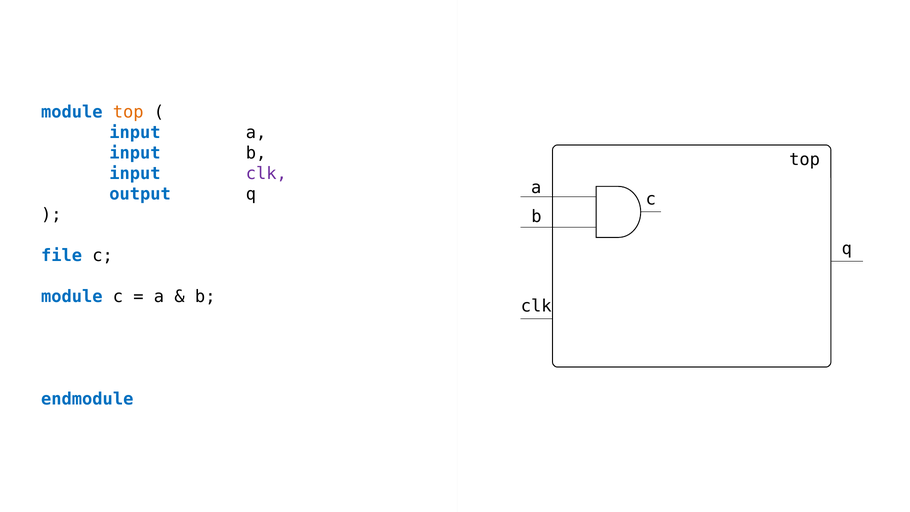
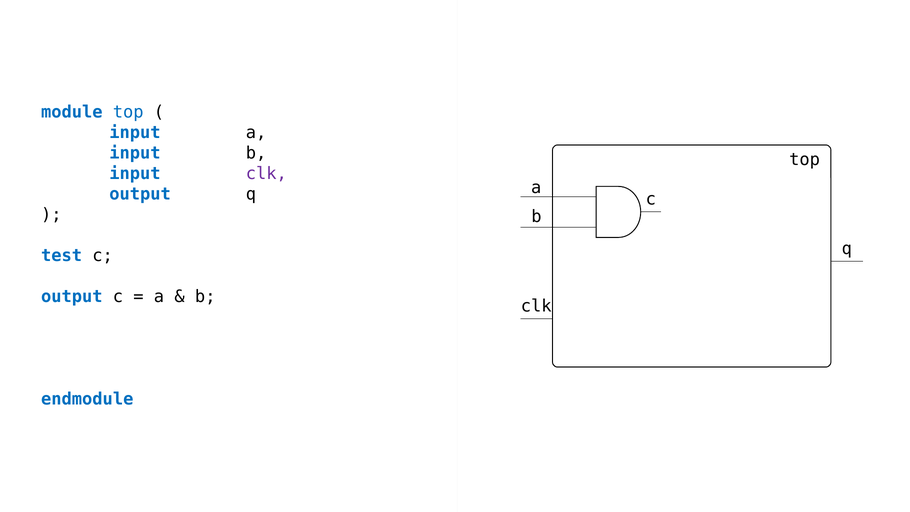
top colour: orange -> blue (128, 112)
file: file -> test (62, 256)
module: module -> output (72, 296)
